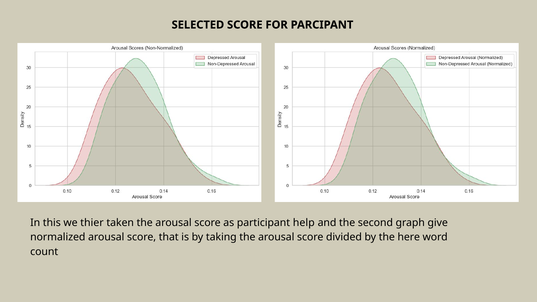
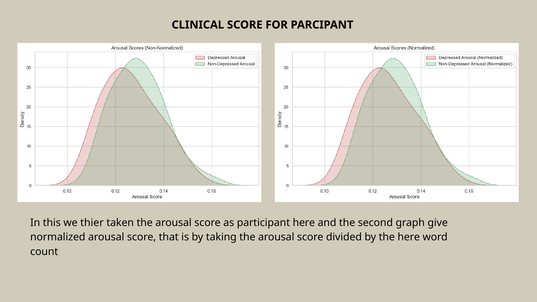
SELECTED: SELECTED -> CLINICAL (198, 25)
participant help: help -> here (304, 223)
